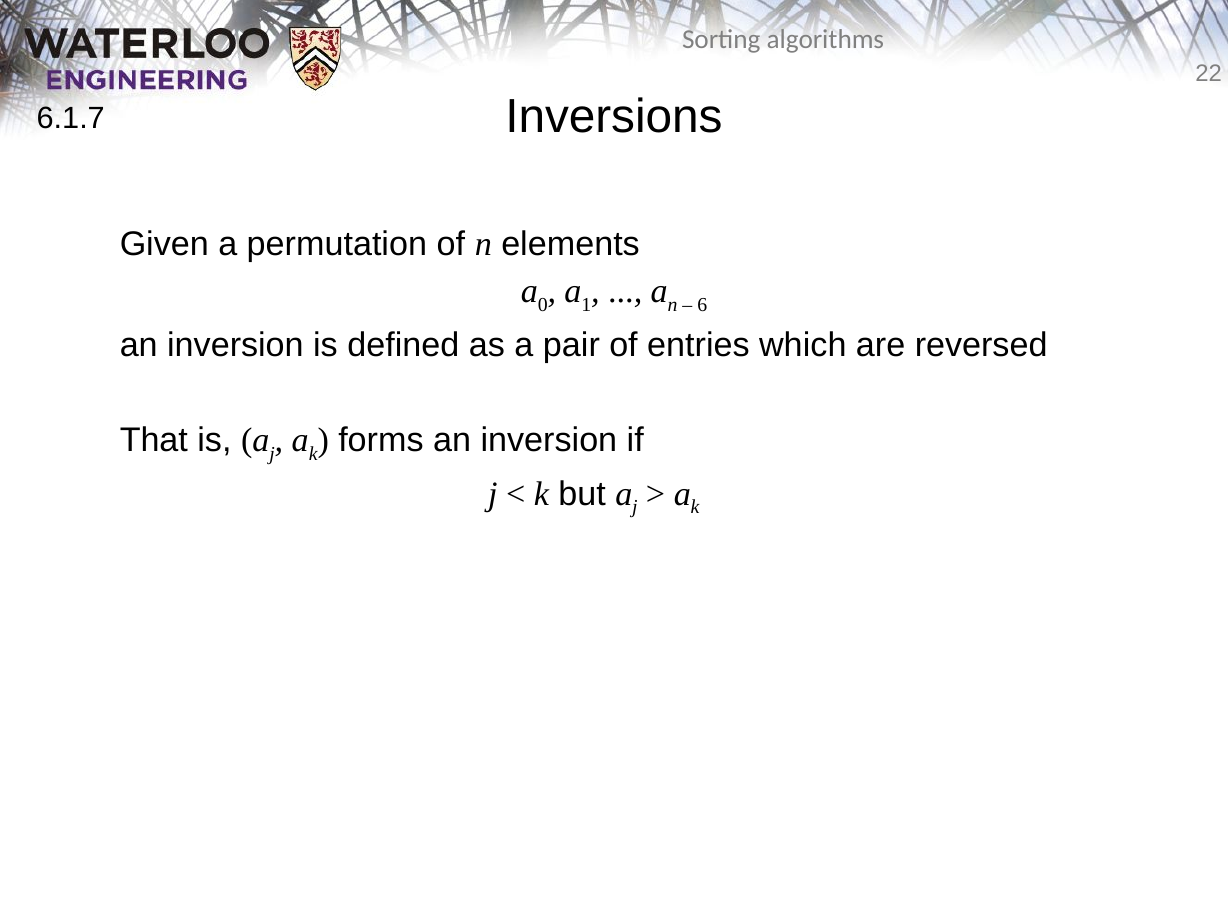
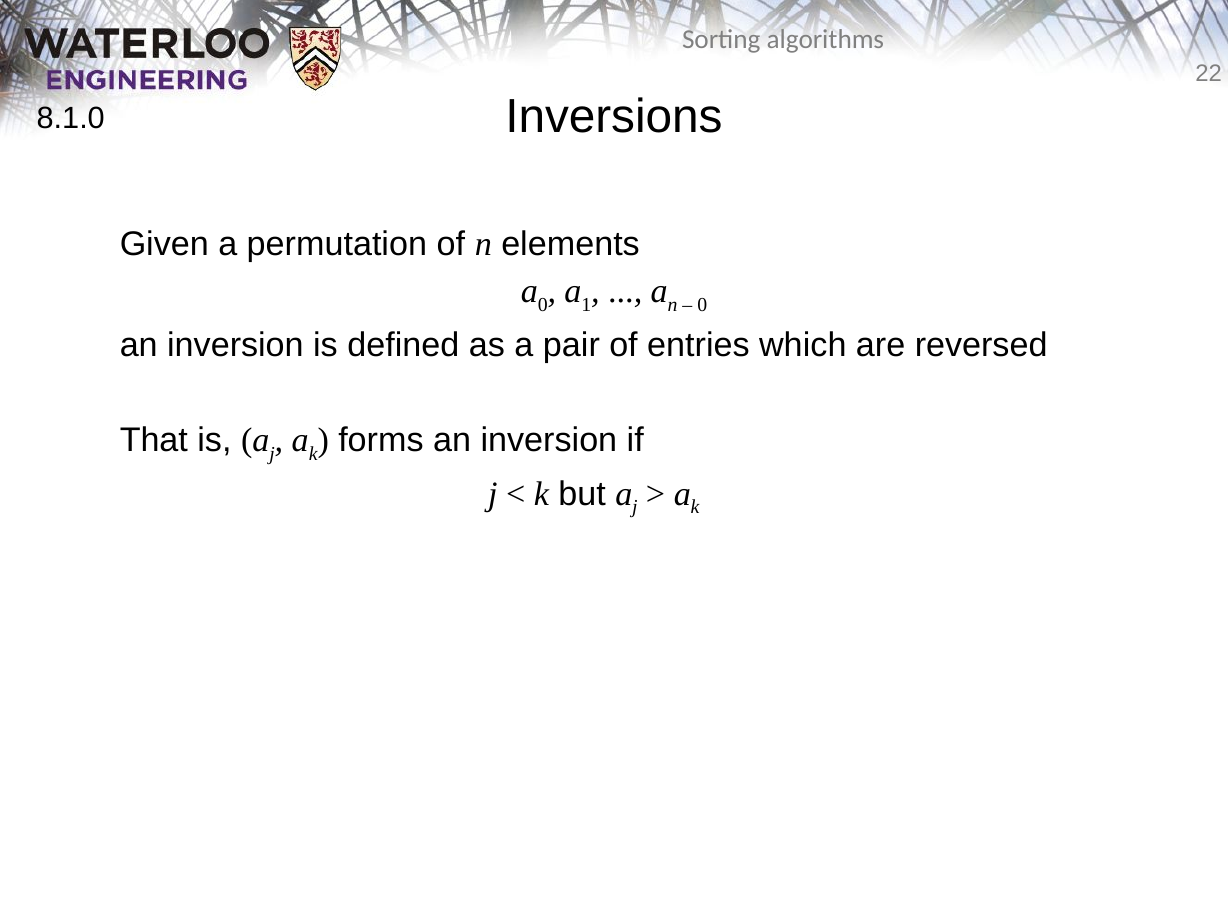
6.1.7: 6.1.7 -> 8.1.0 (71, 118)
6: 6 -> 0 (702, 305)
